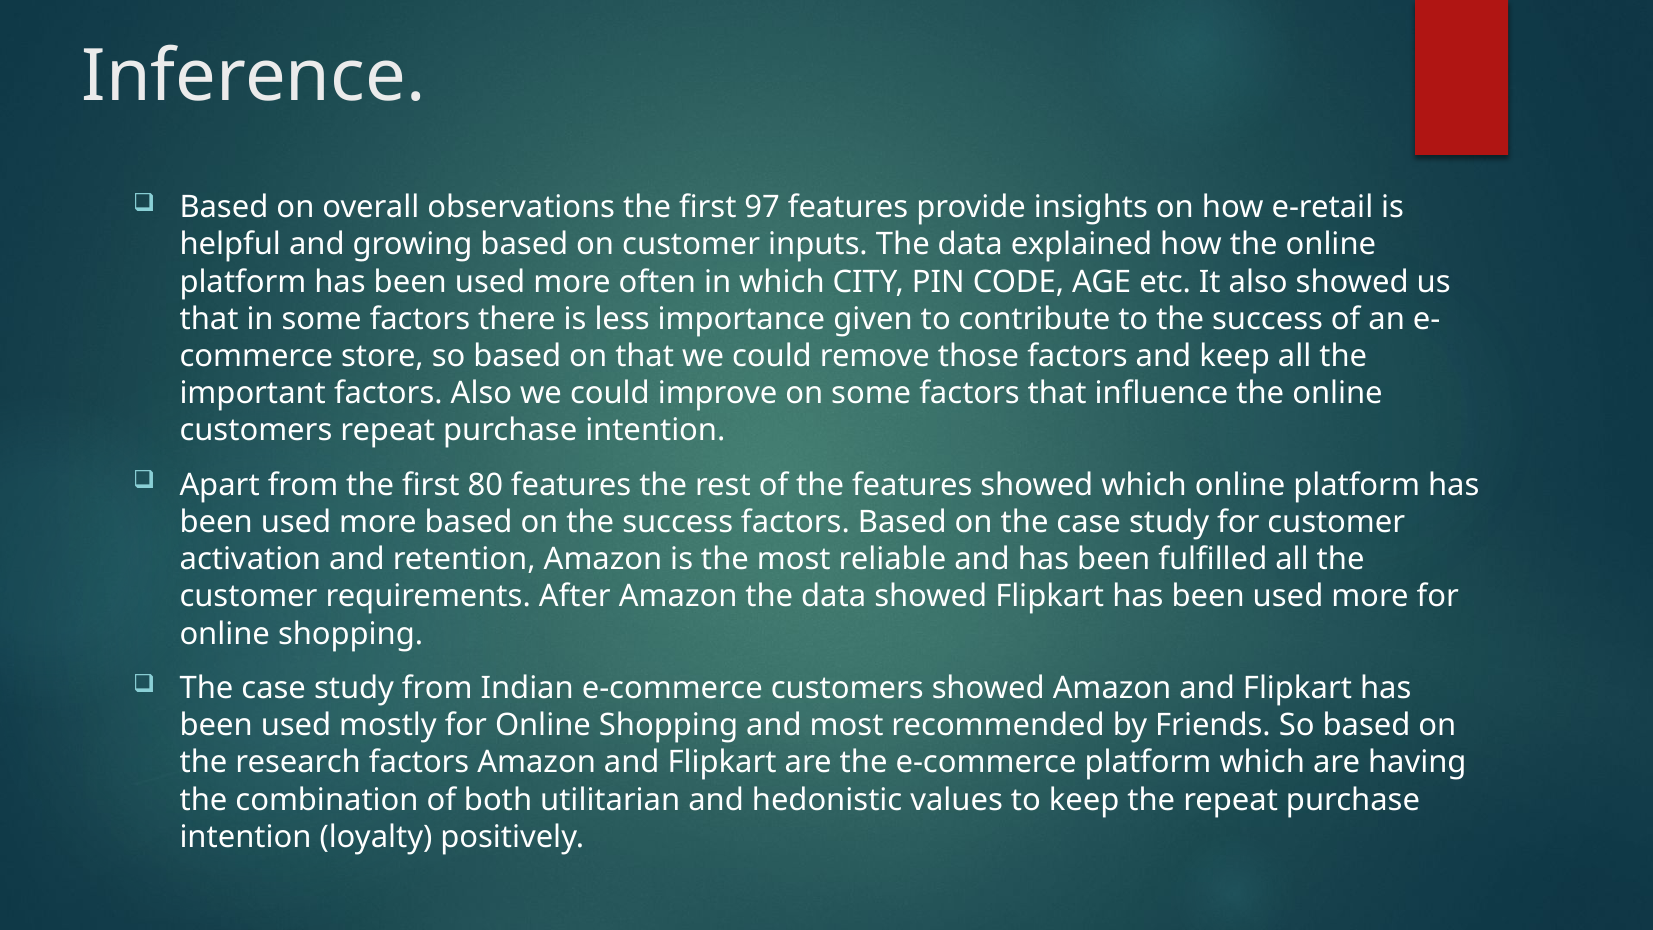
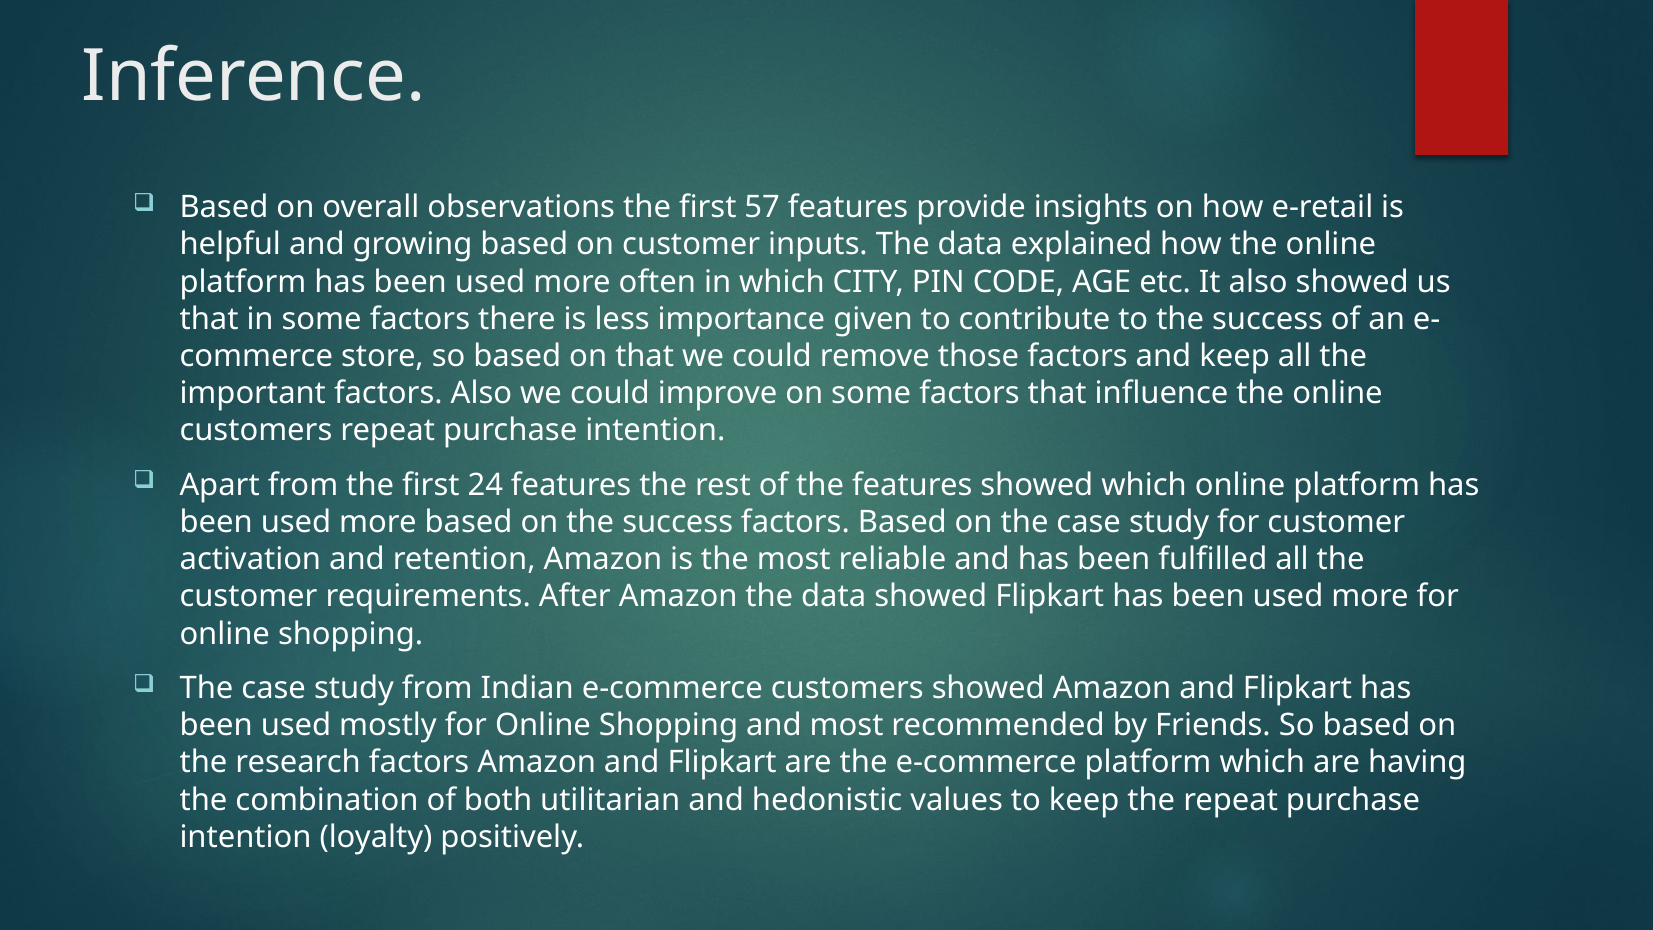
97: 97 -> 57 (762, 207)
80: 80 -> 24 (485, 485)
